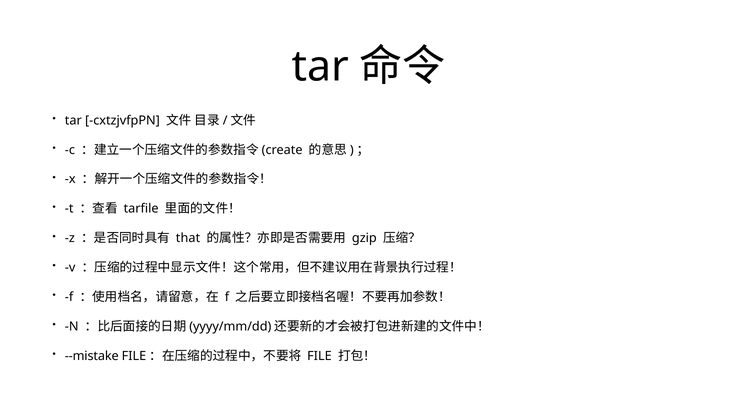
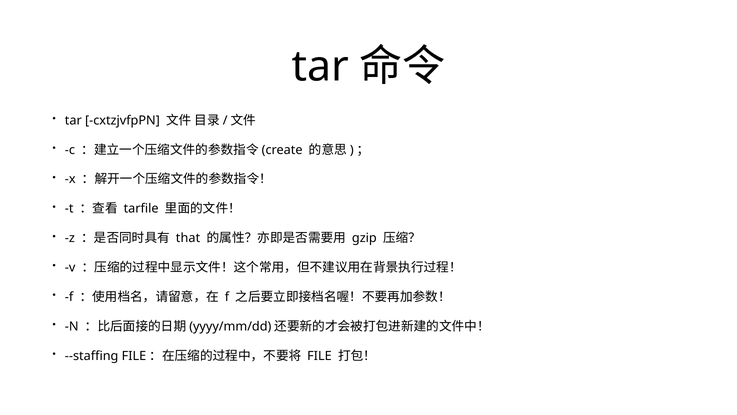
--mistake: --mistake -> --staffing (92, 356)
